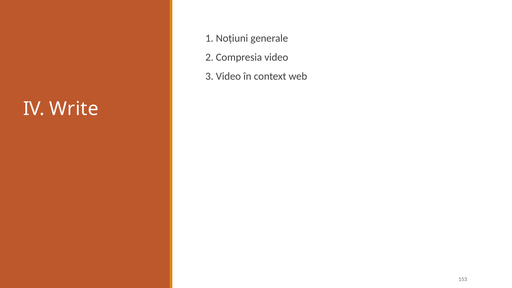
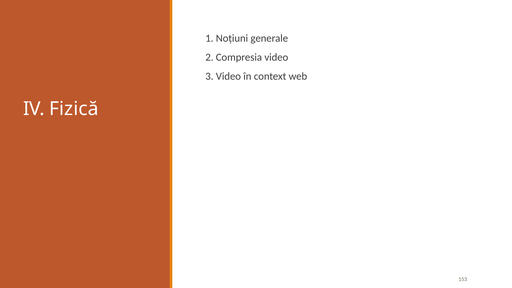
Write: Write -> Fizică (74, 109)
